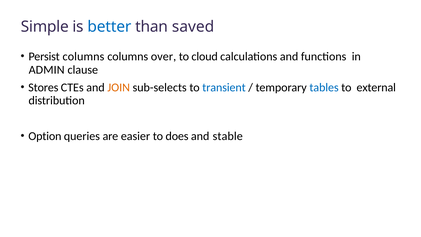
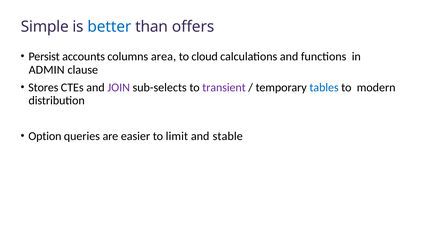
saved: saved -> offers (193, 27)
Persist columns: columns -> accounts (84, 56)
over: over -> area (164, 56)
JOIN colour: orange -> purple (119, 87)
transient colour: blue -> purple (224, 87)
external: external -> modern (376, 87)
does: does -> limit (177, 136)
